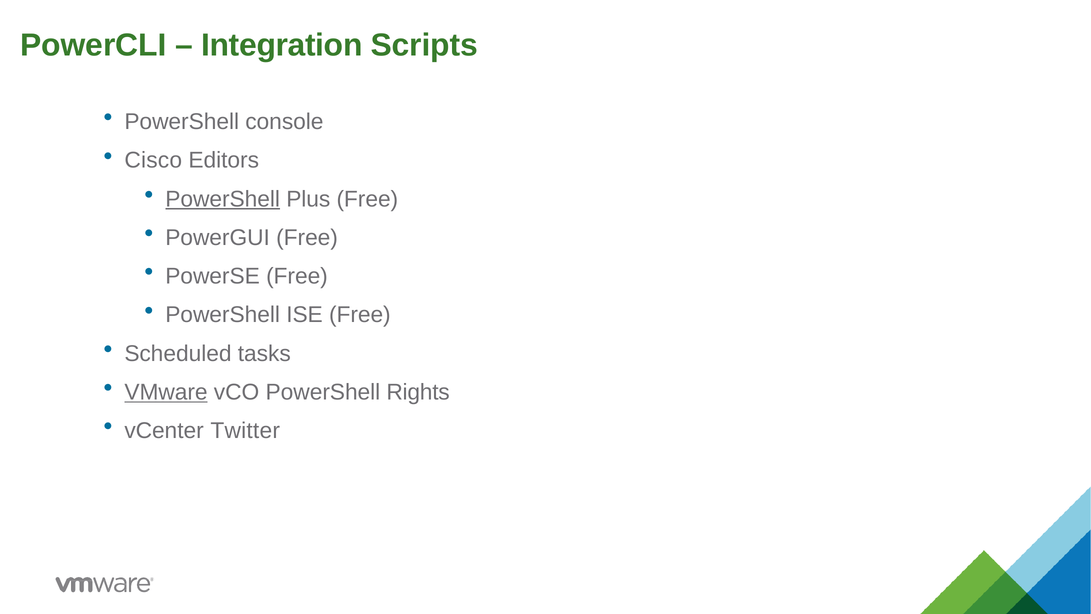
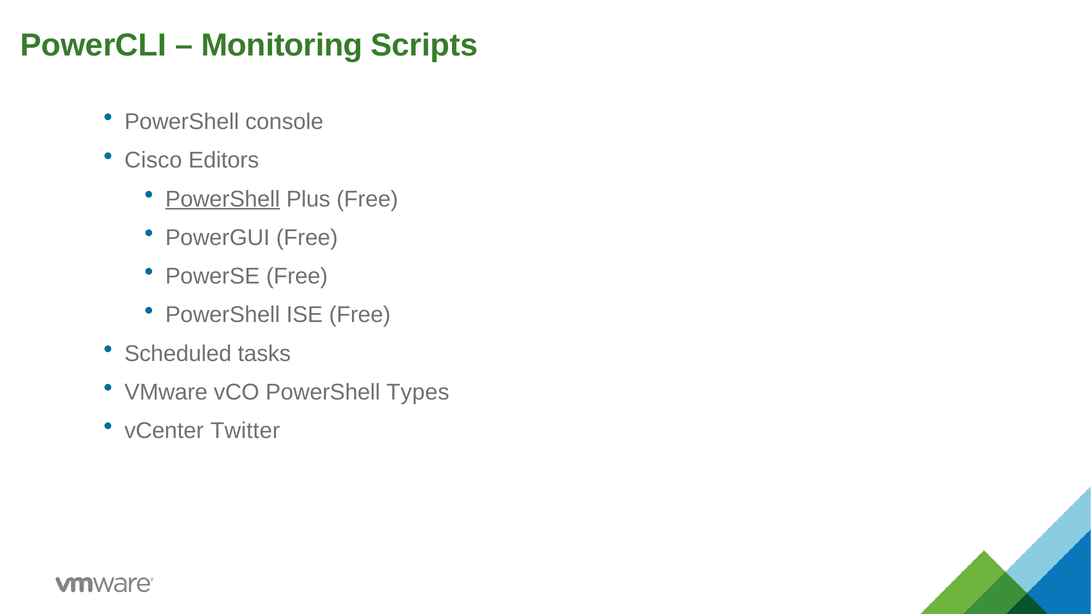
Integration: Integration -> Monitoring (282, 45)
VMware underline: present -> none (166, 392)
Rights: Rights -> Types (418, 392)
